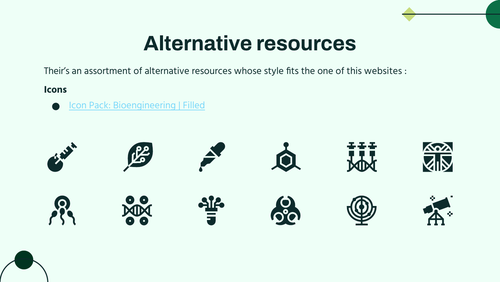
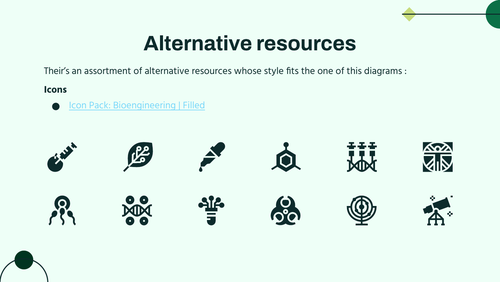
websites: websites -> diagrams (383, 71)
